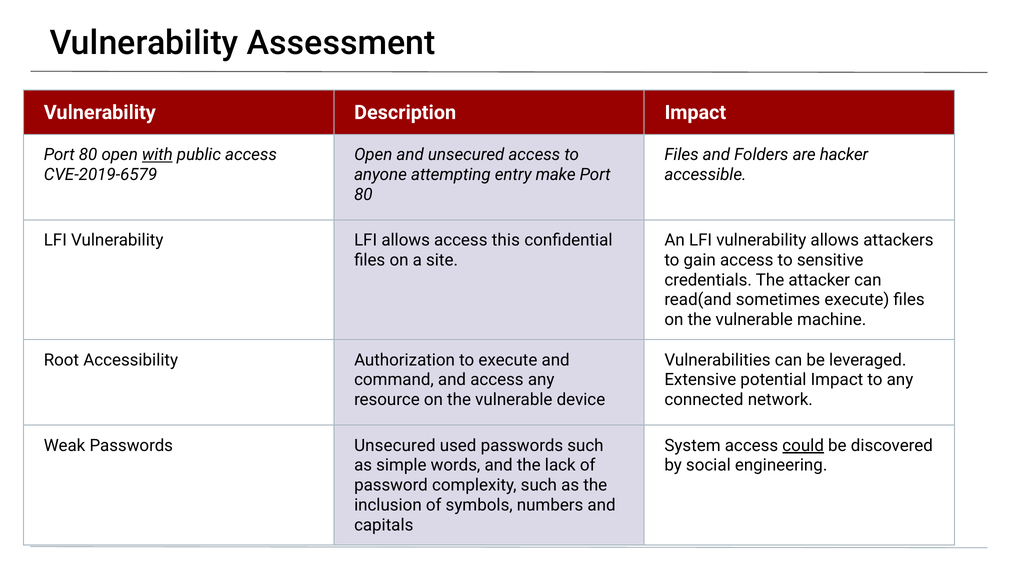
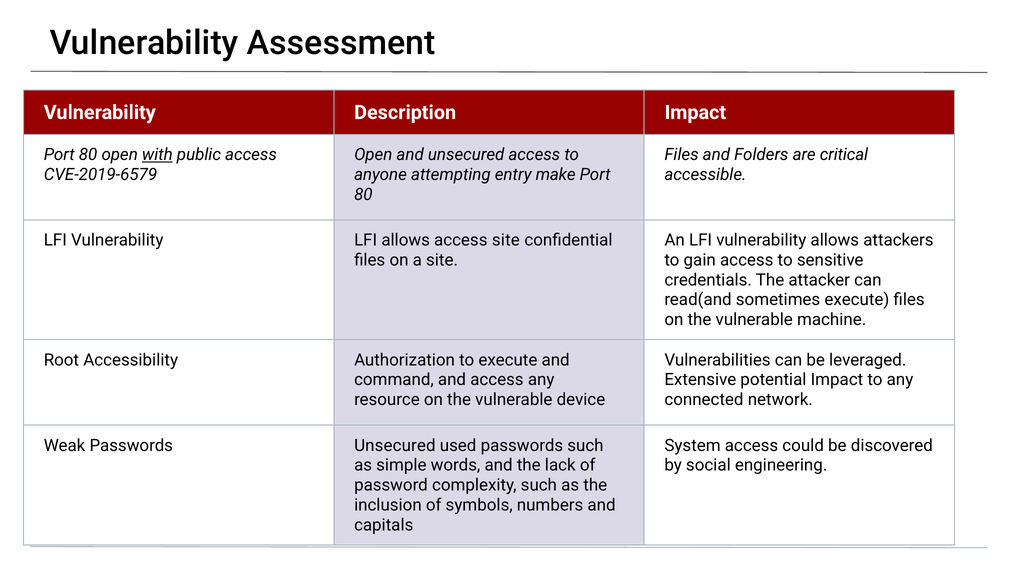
are hacker: hacker -> critical (844, 155)
access this: this -> site (506, 240)
could underline: present -> none (803, 445)
